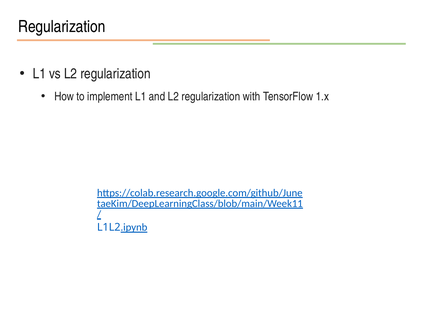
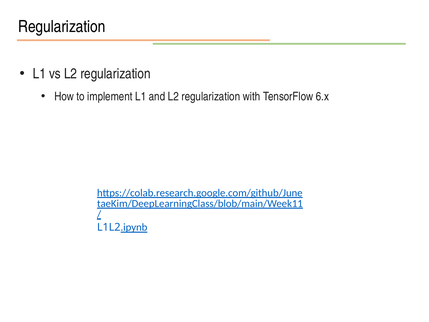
1.x: 1.x -> 6.x (322, 96)
